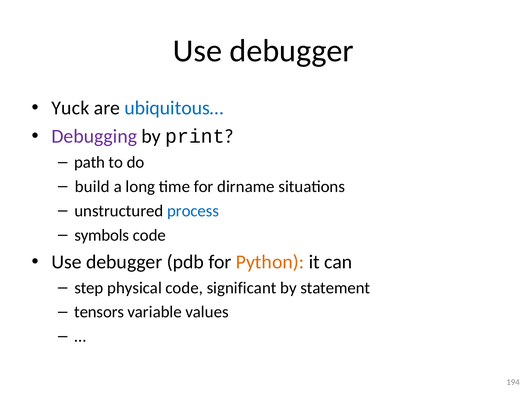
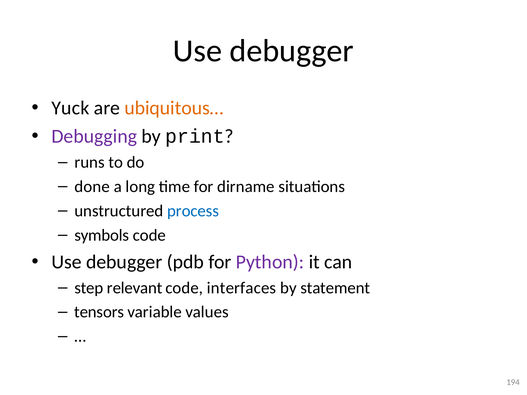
ubiquitous… colour: blue -> orange (174, 108)
path: path -> runs (90, 162)
build: build -> done (92, 187)
Python colour: orange -> purple (270, 262)
physical: physical -> relevant (135, 288)
significant: significant -> interfaces (242, 288)
